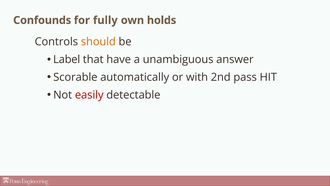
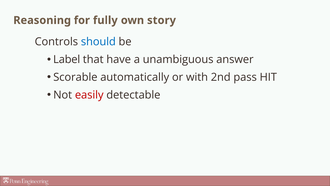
Confounds: Confounds -> Reasoning (42, 20)
holds: holds -> story (162, 20)
should colour: orange -> blue (98, 42)
